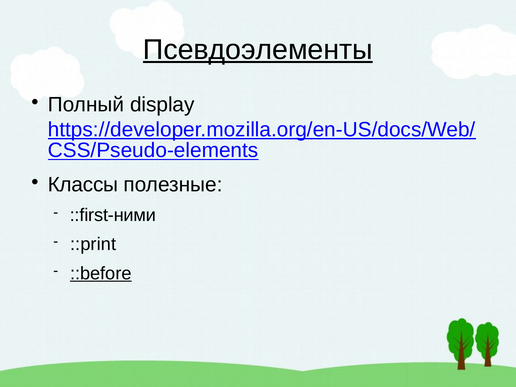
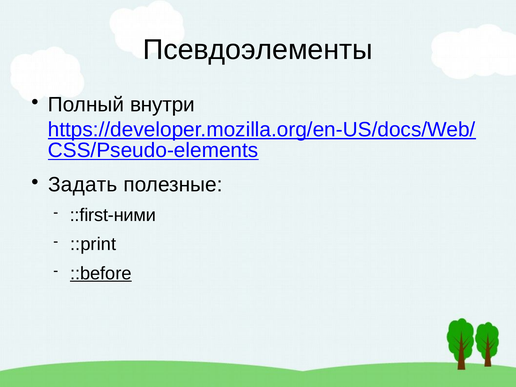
Псевдоэлементы underline: present -> none (258, 50)
display: display -> внутри (162, 104)
Классы: Классы -> Задать (83, 185)
